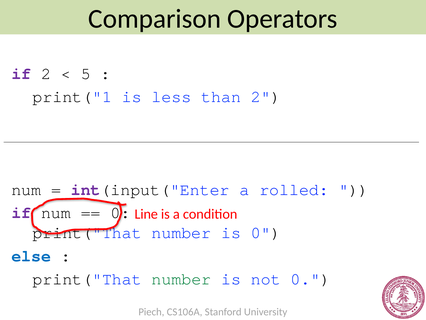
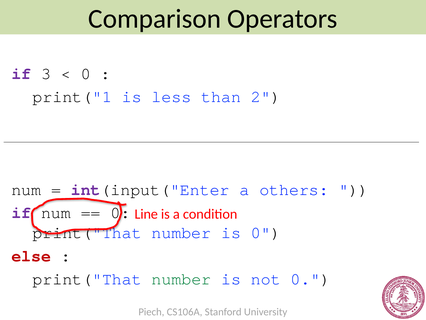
if 2: 2 -> 3 (46, 74)
5: 5 -> 0 (86, 74)
rolled: rolled -> others (294, 189)
else colour: blue -> red (31, 256)
